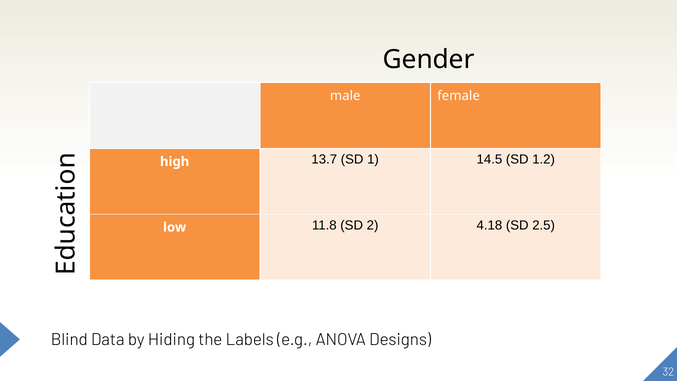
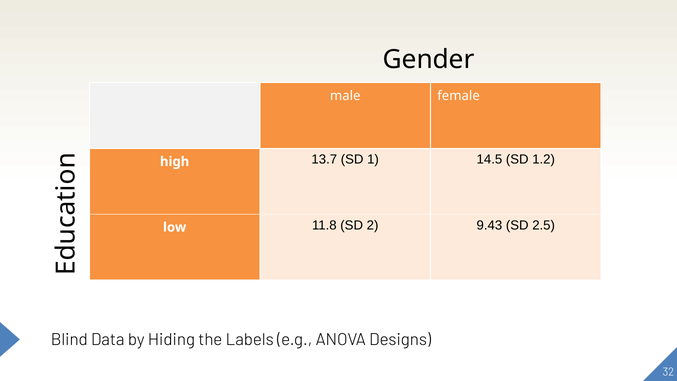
4.18: 4.18 -> 9.43 (489, 225)
